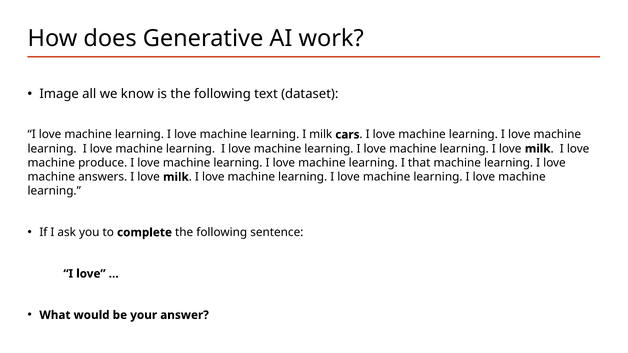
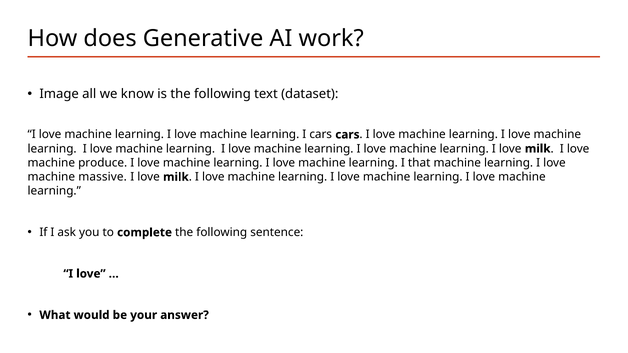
I milk: milk -> cars (321, 135)
answers: answers -> massive (103, 177)
